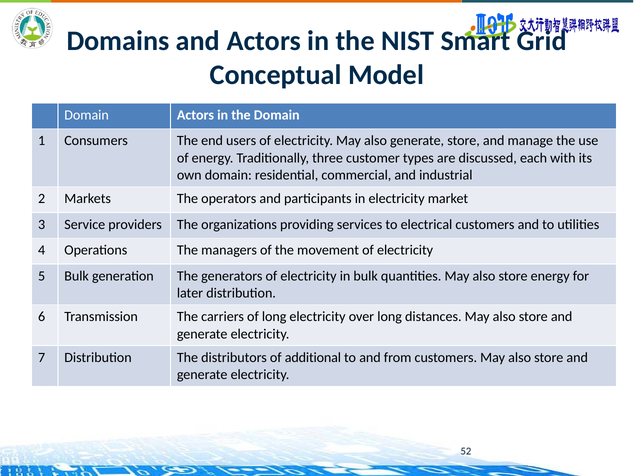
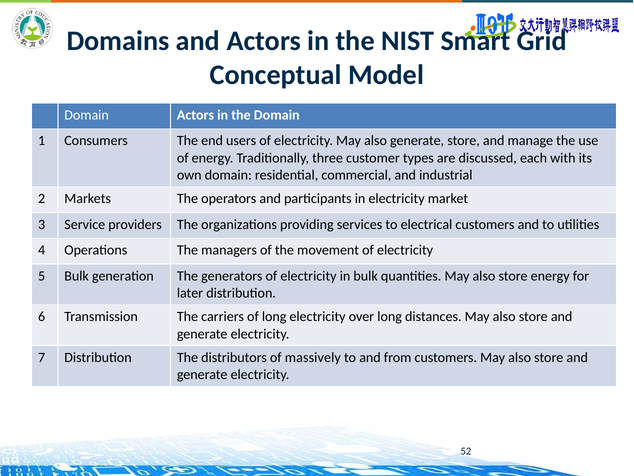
additional: additional -> massively (313, 357)
